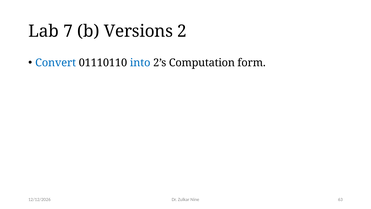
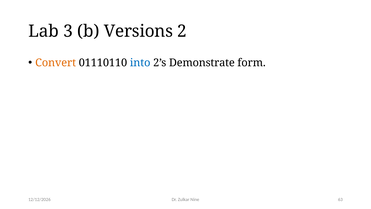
7: 7 -> 3 (68, 31)
Convert colour: blue -> orange (56, 63)
Computation: Computation -> Demonstrate (202, 63)
